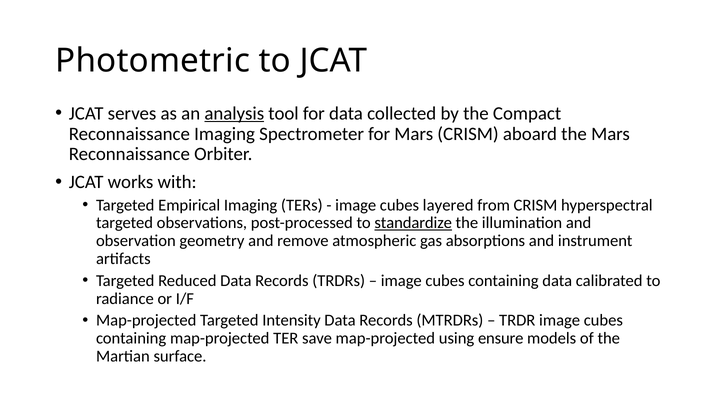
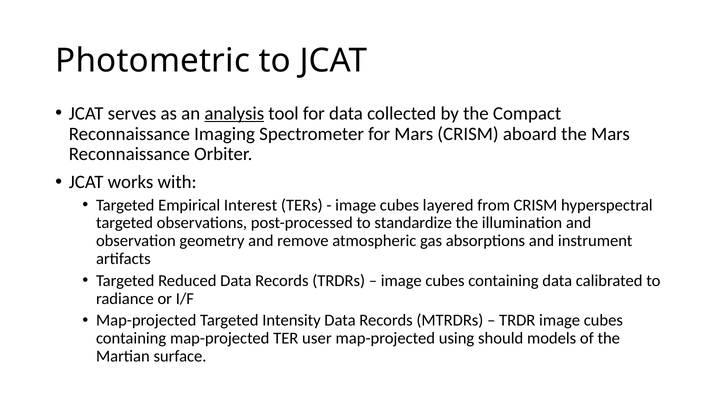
Empirical Imaging: Imaging -> Interest (251, 205)
standardize underline: present -> none (413, 223)
save: save -> user (317, 338)
ensure: ensure -> should (501, 338)
